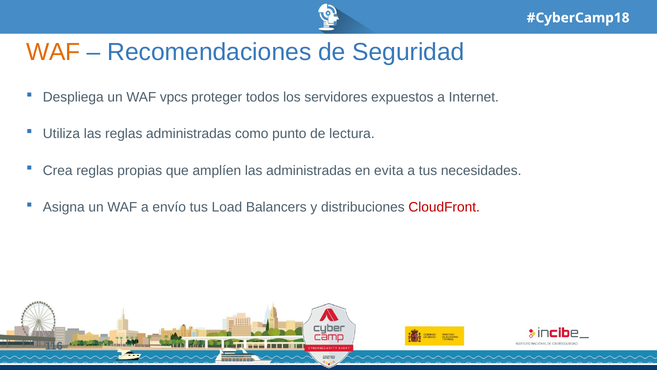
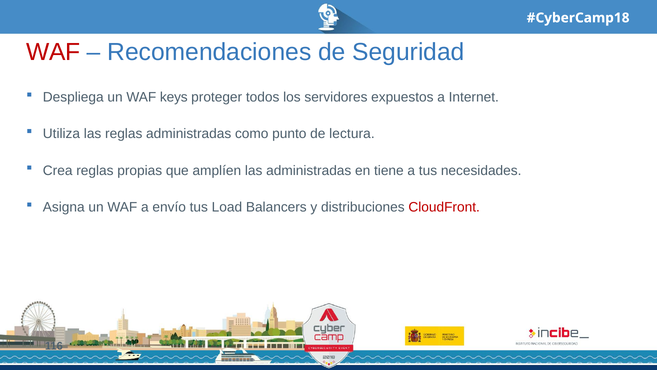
WAF colour: orange -> red (53, 52)
vpcs: vpcs -> keys (174, 97)
evita: evita -> tiene (389, 170)
